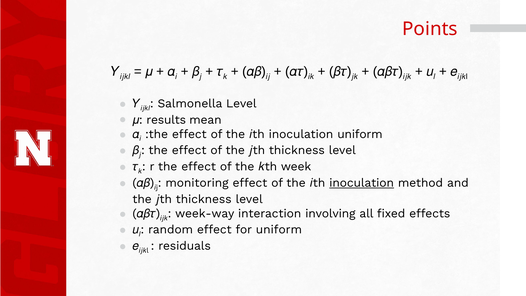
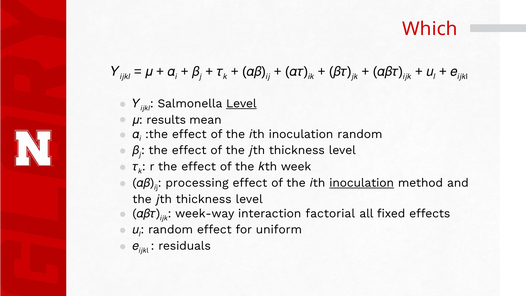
Points: Points -> Which (430, 29)
Level underline: none -> present (241, 103)
inoculation uniform: uniform -> random (360, 134)
monitoring: monitoring -> processing (197, 183)
involving: involving -> factorial (330, 213)
